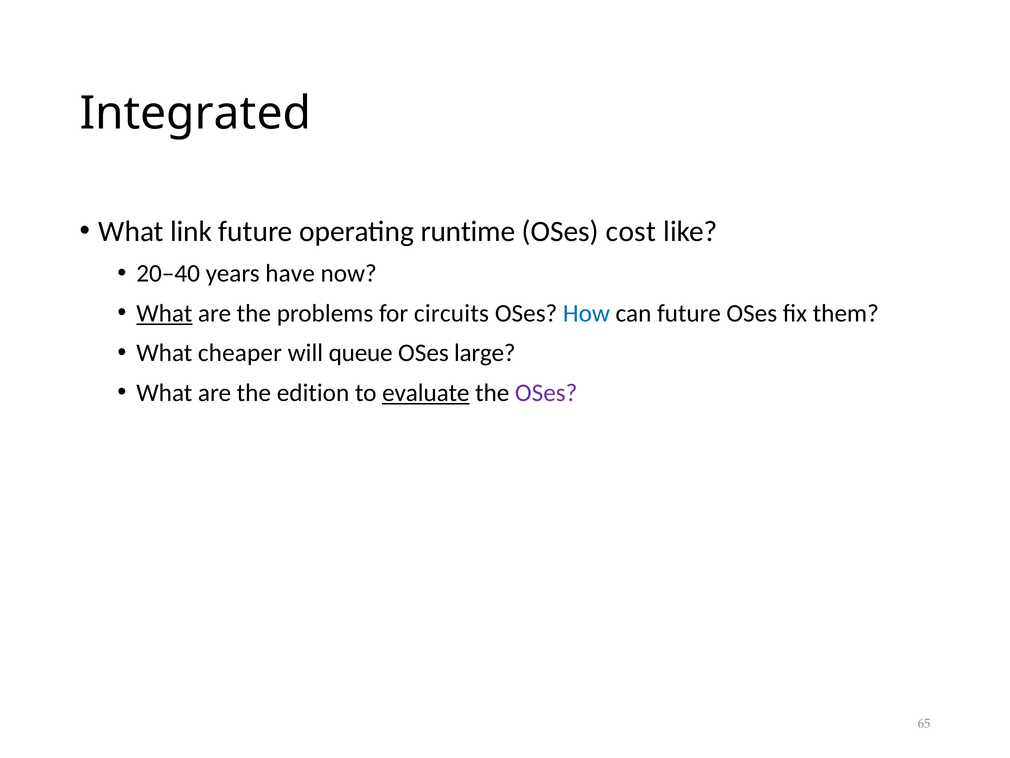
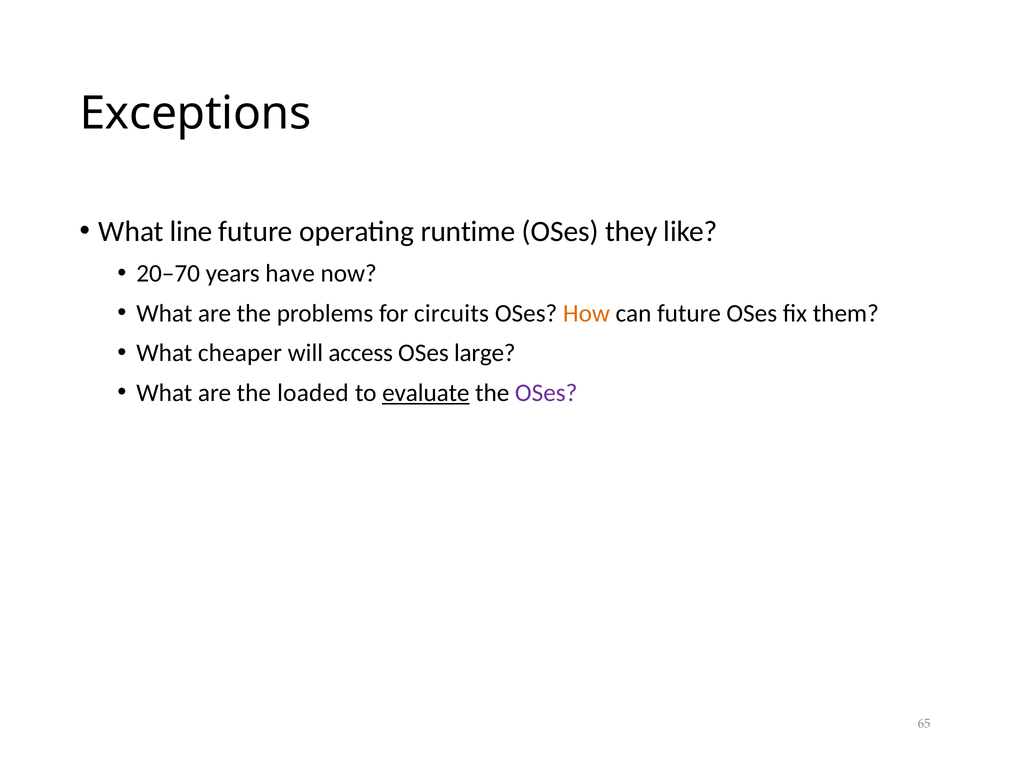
Integrated: Integrated -> Exceptions (195, 113)
link: link -> line (191, 231)
cost: cost -> they (631, 231)
20–40: 20–40 -> 20–70 (168, 273)
What underline: present -> none (164, 313)
How colour: blue -> orange (586, 313)
queue: queue -> access (361, 353)
edition: edition -> loaded (313, 393)
